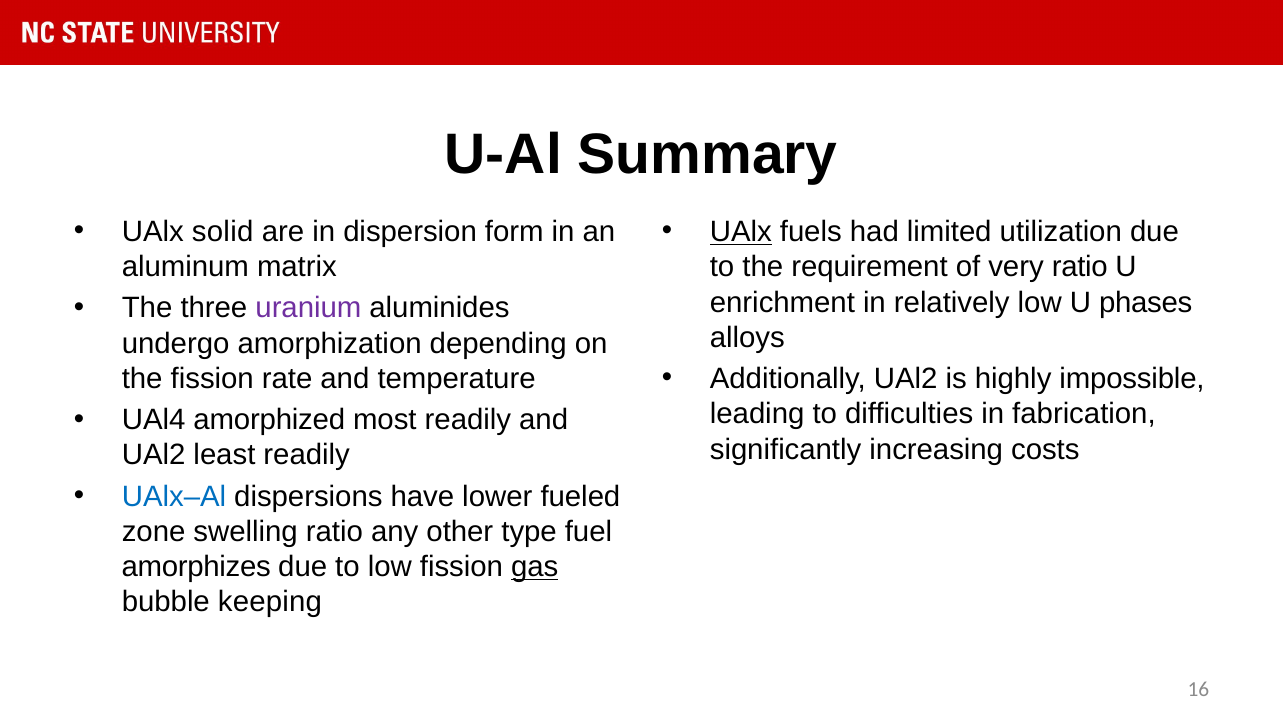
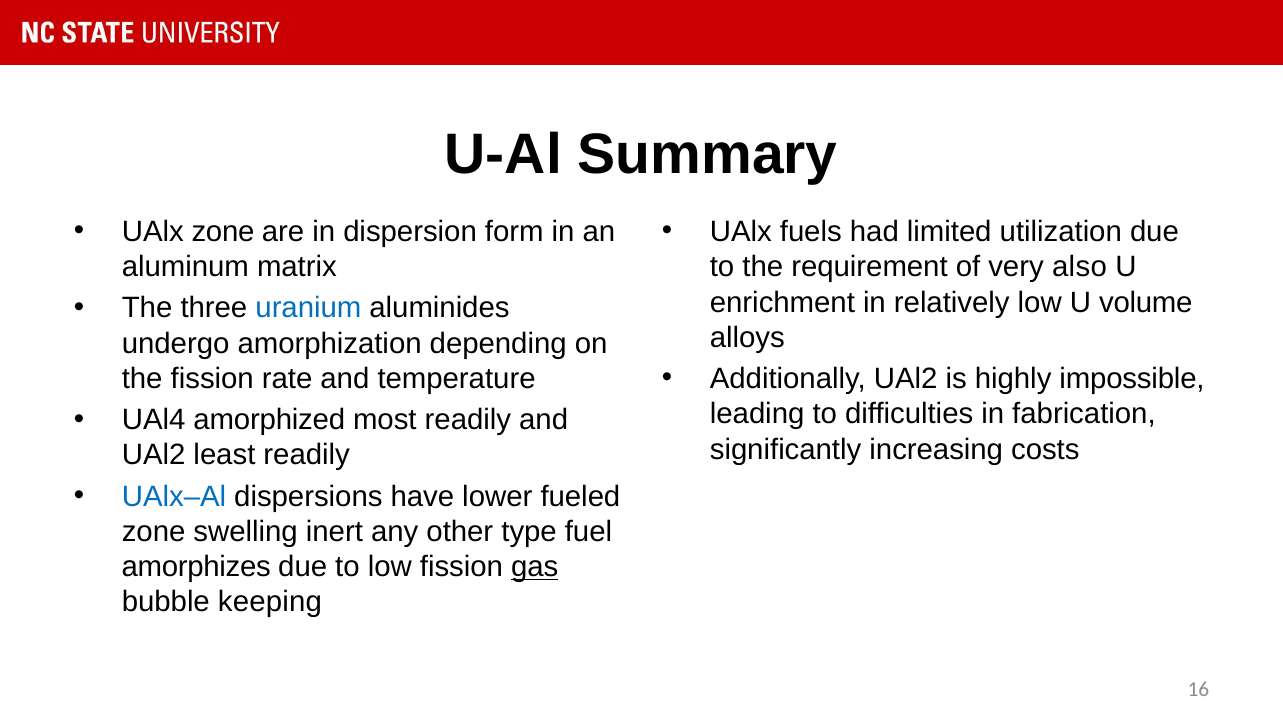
UAlx solid: solid -> zone (223, 232)
UAlx underline: present -> none (741, 232)
very ratio: ratio -> also (1079, 267)
phases: phases -> volume (1146, 302)
uranium colour: purple -> blue (308, 308)
swelling ratio: ratio -> inert (334, 531)
